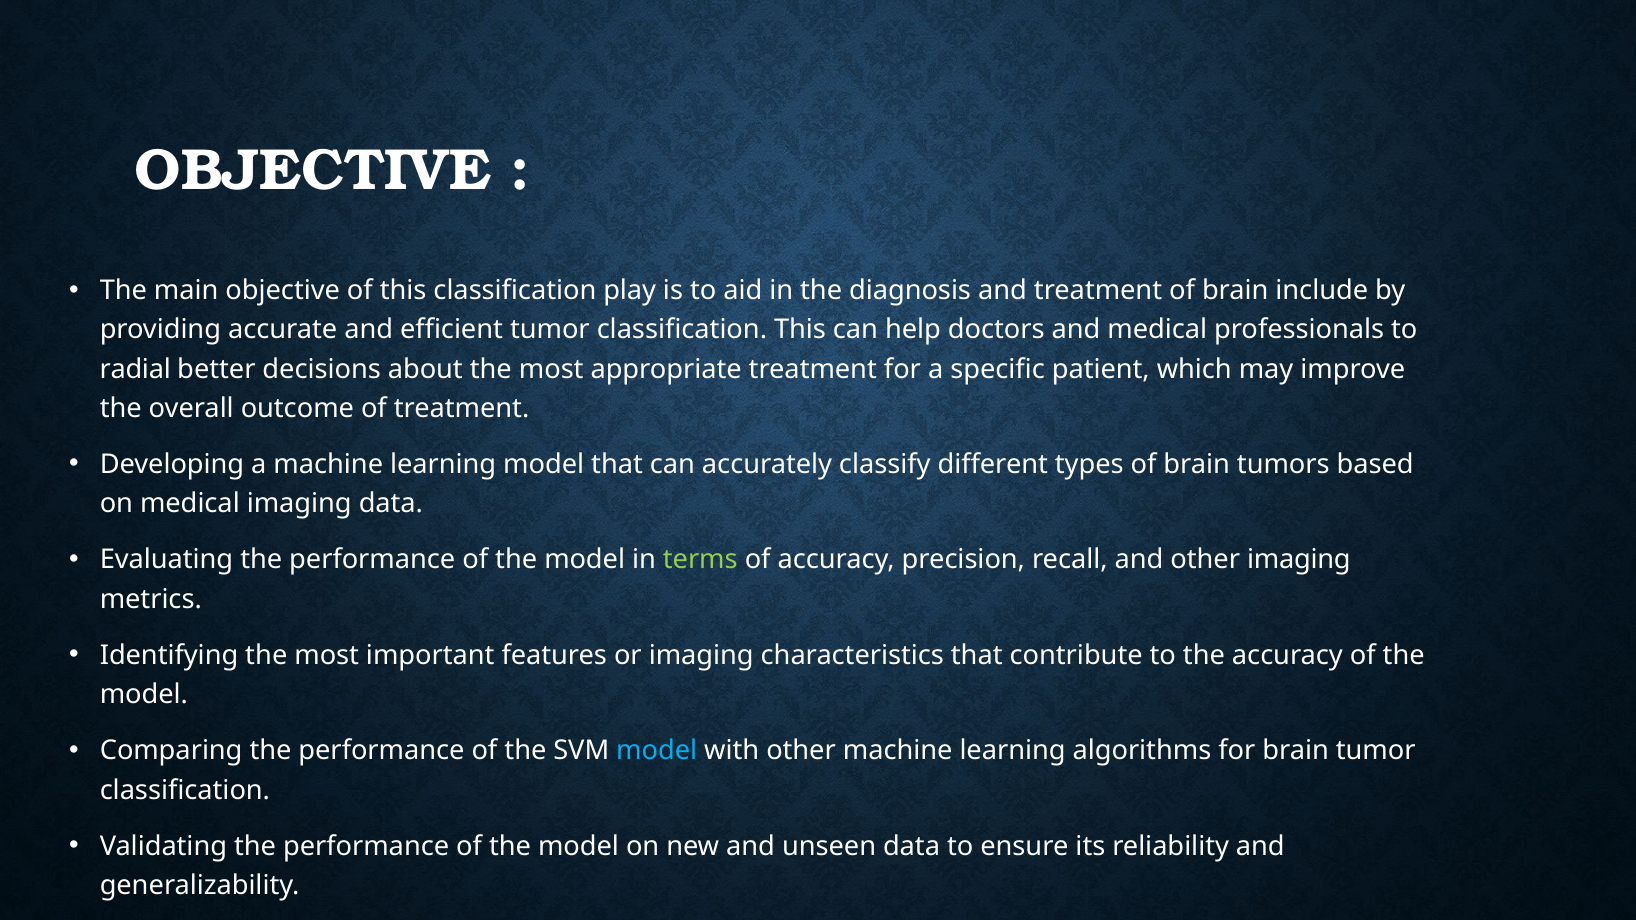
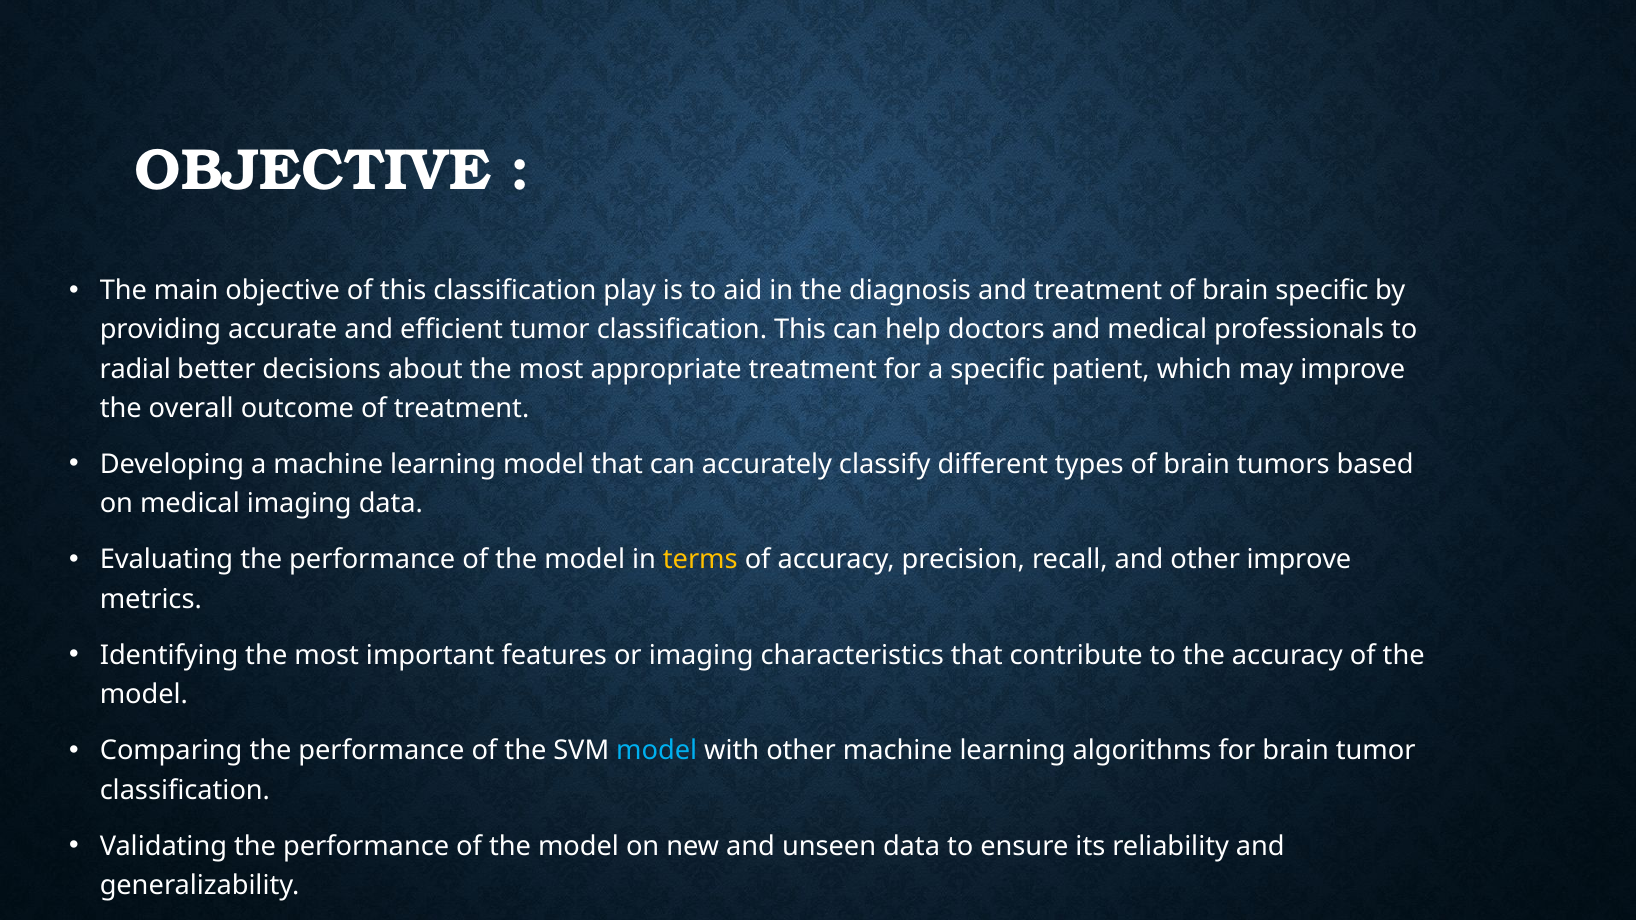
brain include: include -> specific (1322, 291)
terms colour: light green -> yellow (700, 560)
other imaging: imaging -> improve (1299, 560)
